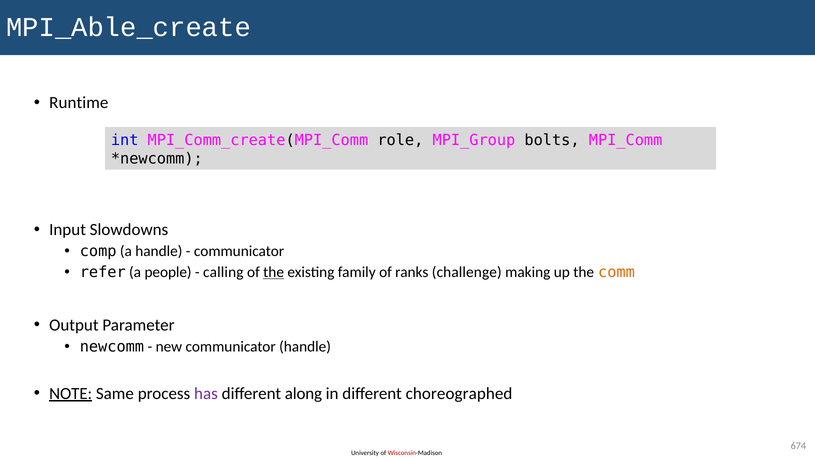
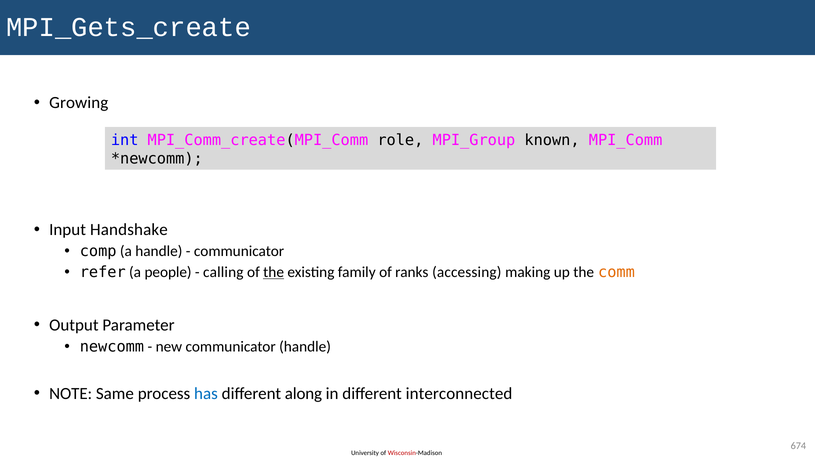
MPI_Able_create: MPI_Able_create -> MPI_Gets_create (128, 27)
Runtime: Runtime -> Growing (79, 103)
bolts: bolts -> known (552, 140)
Slowdowns: Slowdowns -> Handshake (129, 229)
challenge: challenge -> accessing (467, 272)
NOTE underline: present -> none (71, 393)
has colour: purple -> blue (206, 393)
choreographed: choreographed -> interconnected (459, 393)
